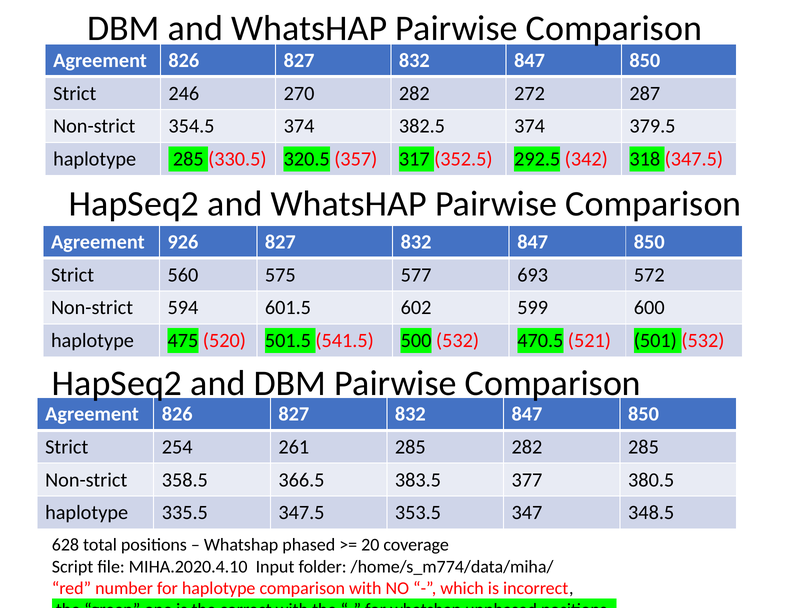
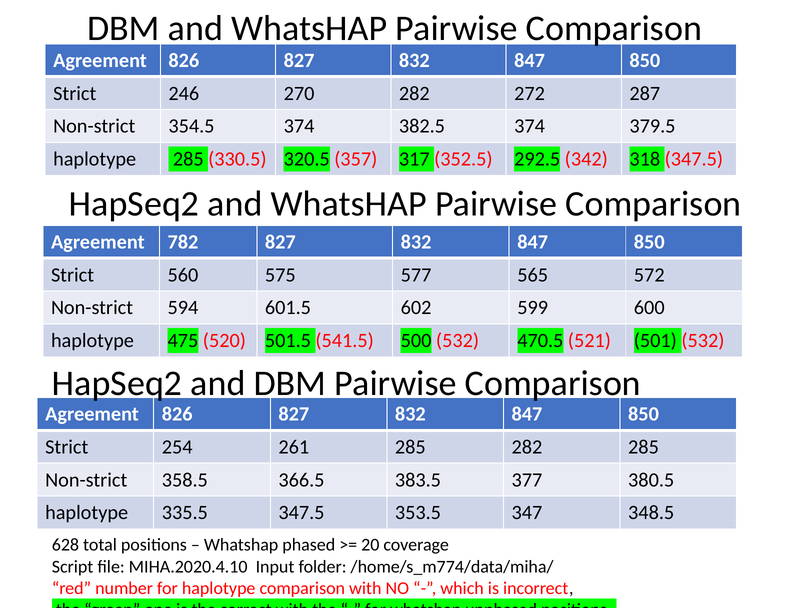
926: 926 -> 782 (183, 242)
693: 693 -> 565 (533, 275)
